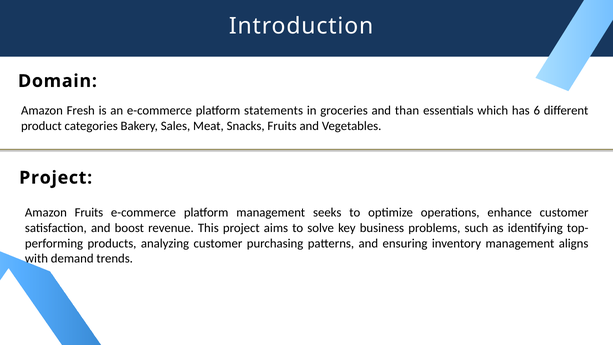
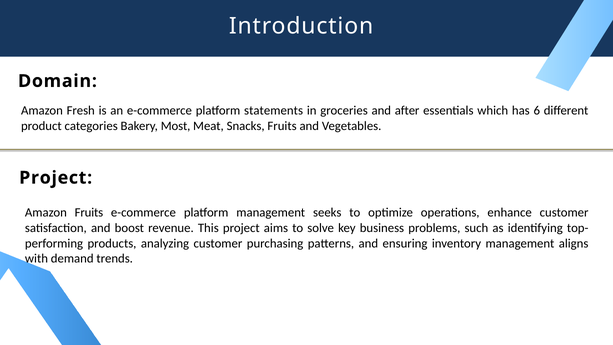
than: than -> after (407, 111)
Sales: Sales -> Most (176, 126)
